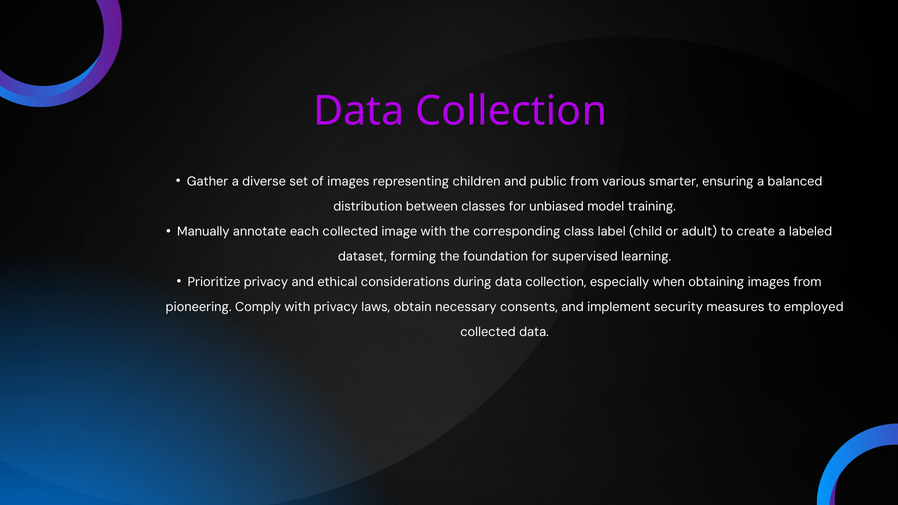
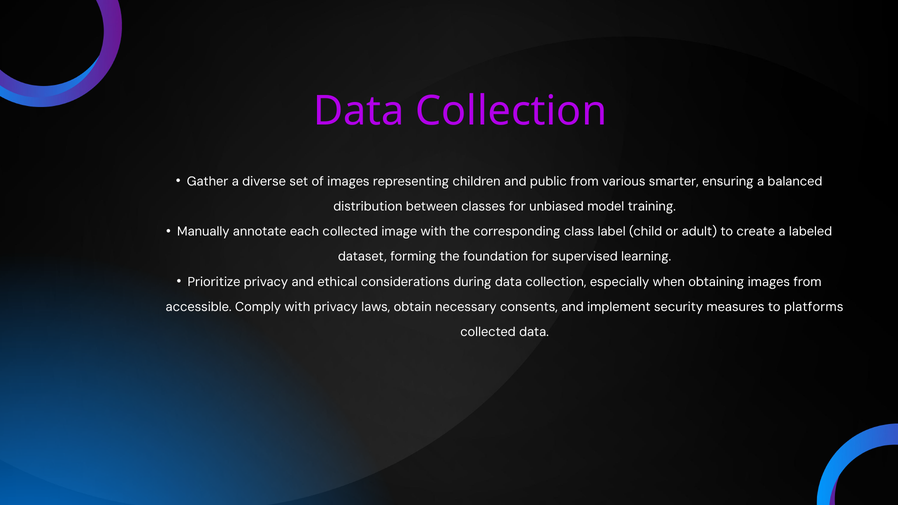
pioneering: pioneering -> accessible (199, 307)
employed: employed -> platforms (814, 307)
